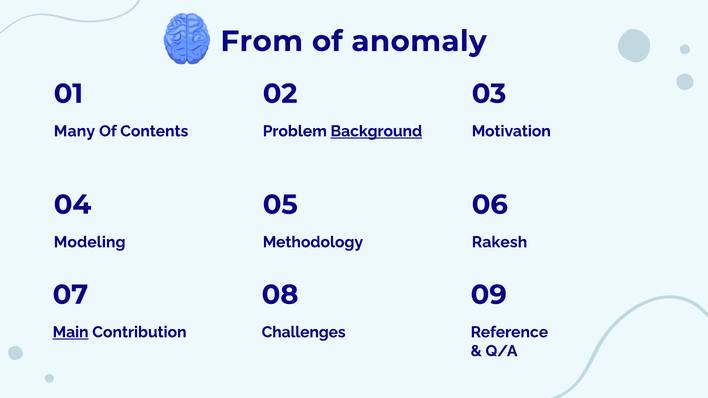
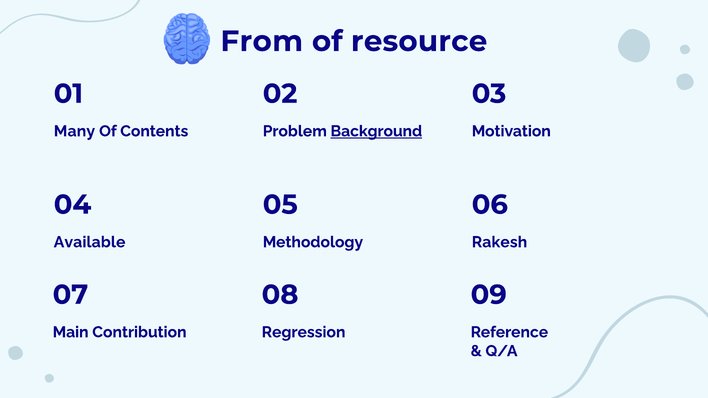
anomaly: anomaly -> resource (419, 41)
Modeling: Modeling -> Available (90, 242)
Main underline: present -> none (71, 332)
Challenges: Challenges -> Regression (304, 332)
